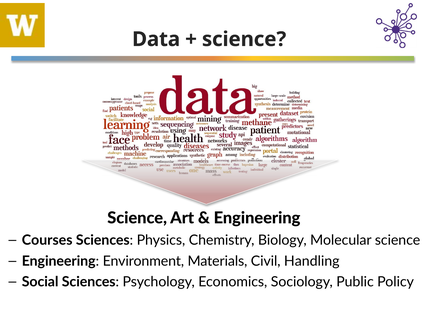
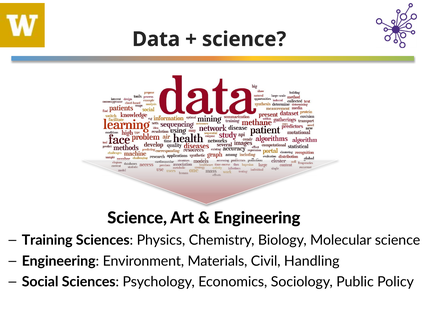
Courses: Courses -> Training (47, 240)
